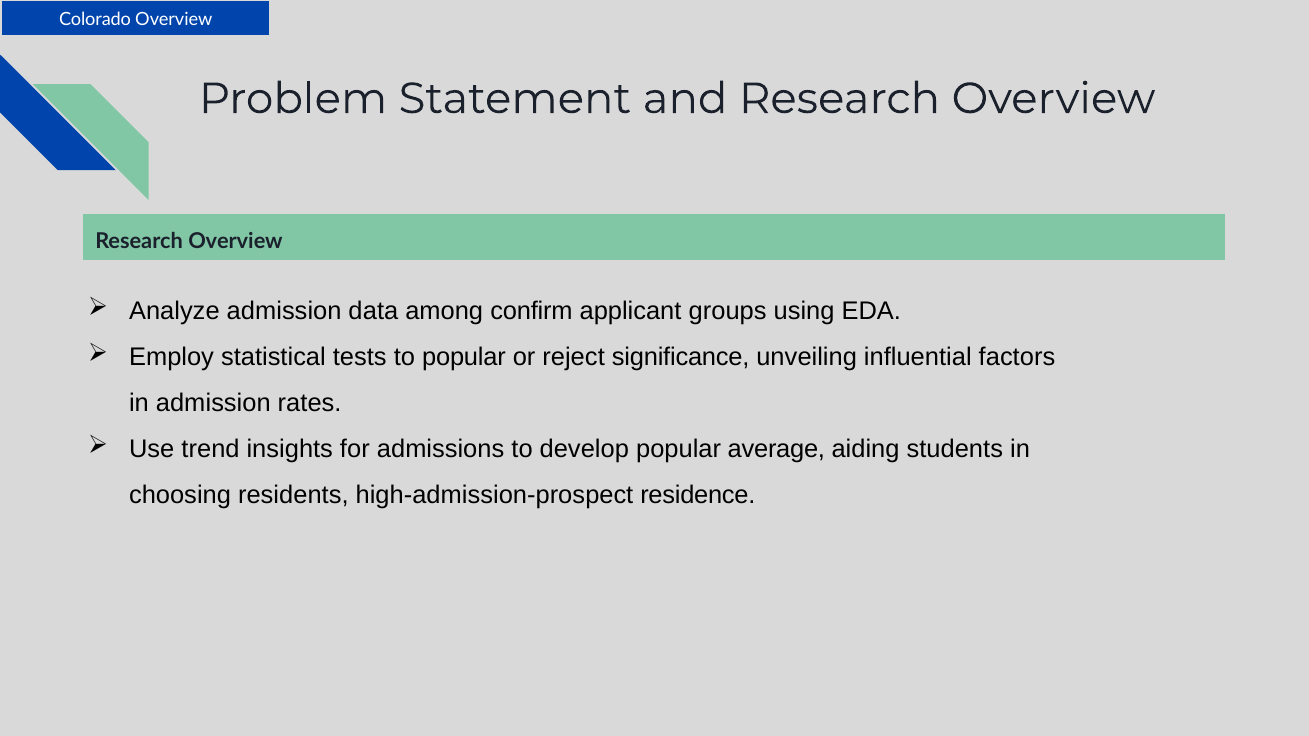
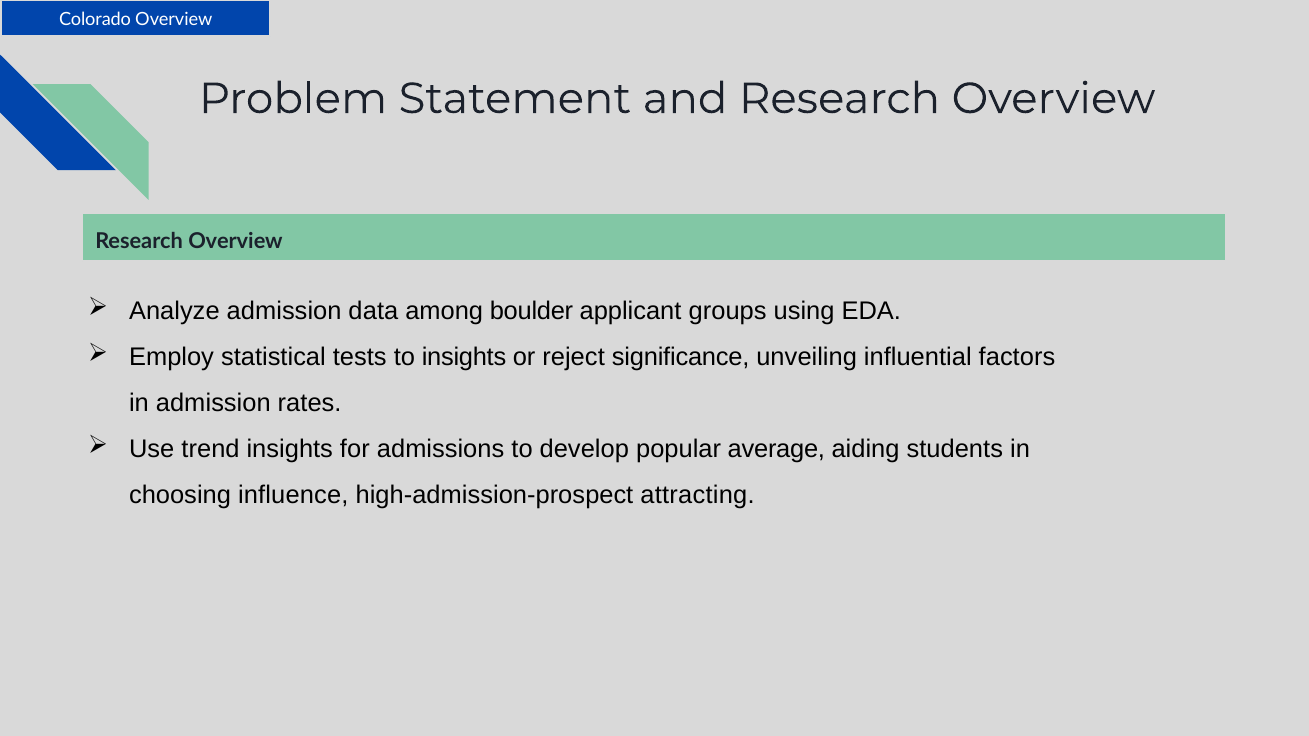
confirm: confirm -> boulder (532, 312)
to popular: popular -> insights (464, 357)
residents: residents -> influence (293, 495)
residence: residence -> attracting (698, 495)
